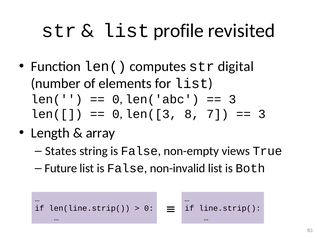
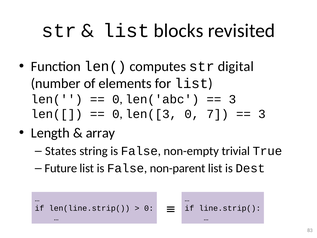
profile: profile -> blocks (179, 31)
len([3 8: 8 -> 0 (192, 114)
views: views -> trivial (236, 151)
non-invalid: non-invalid -> non-parent (178, 168)
Both: Both -> Dest (250, 168)
